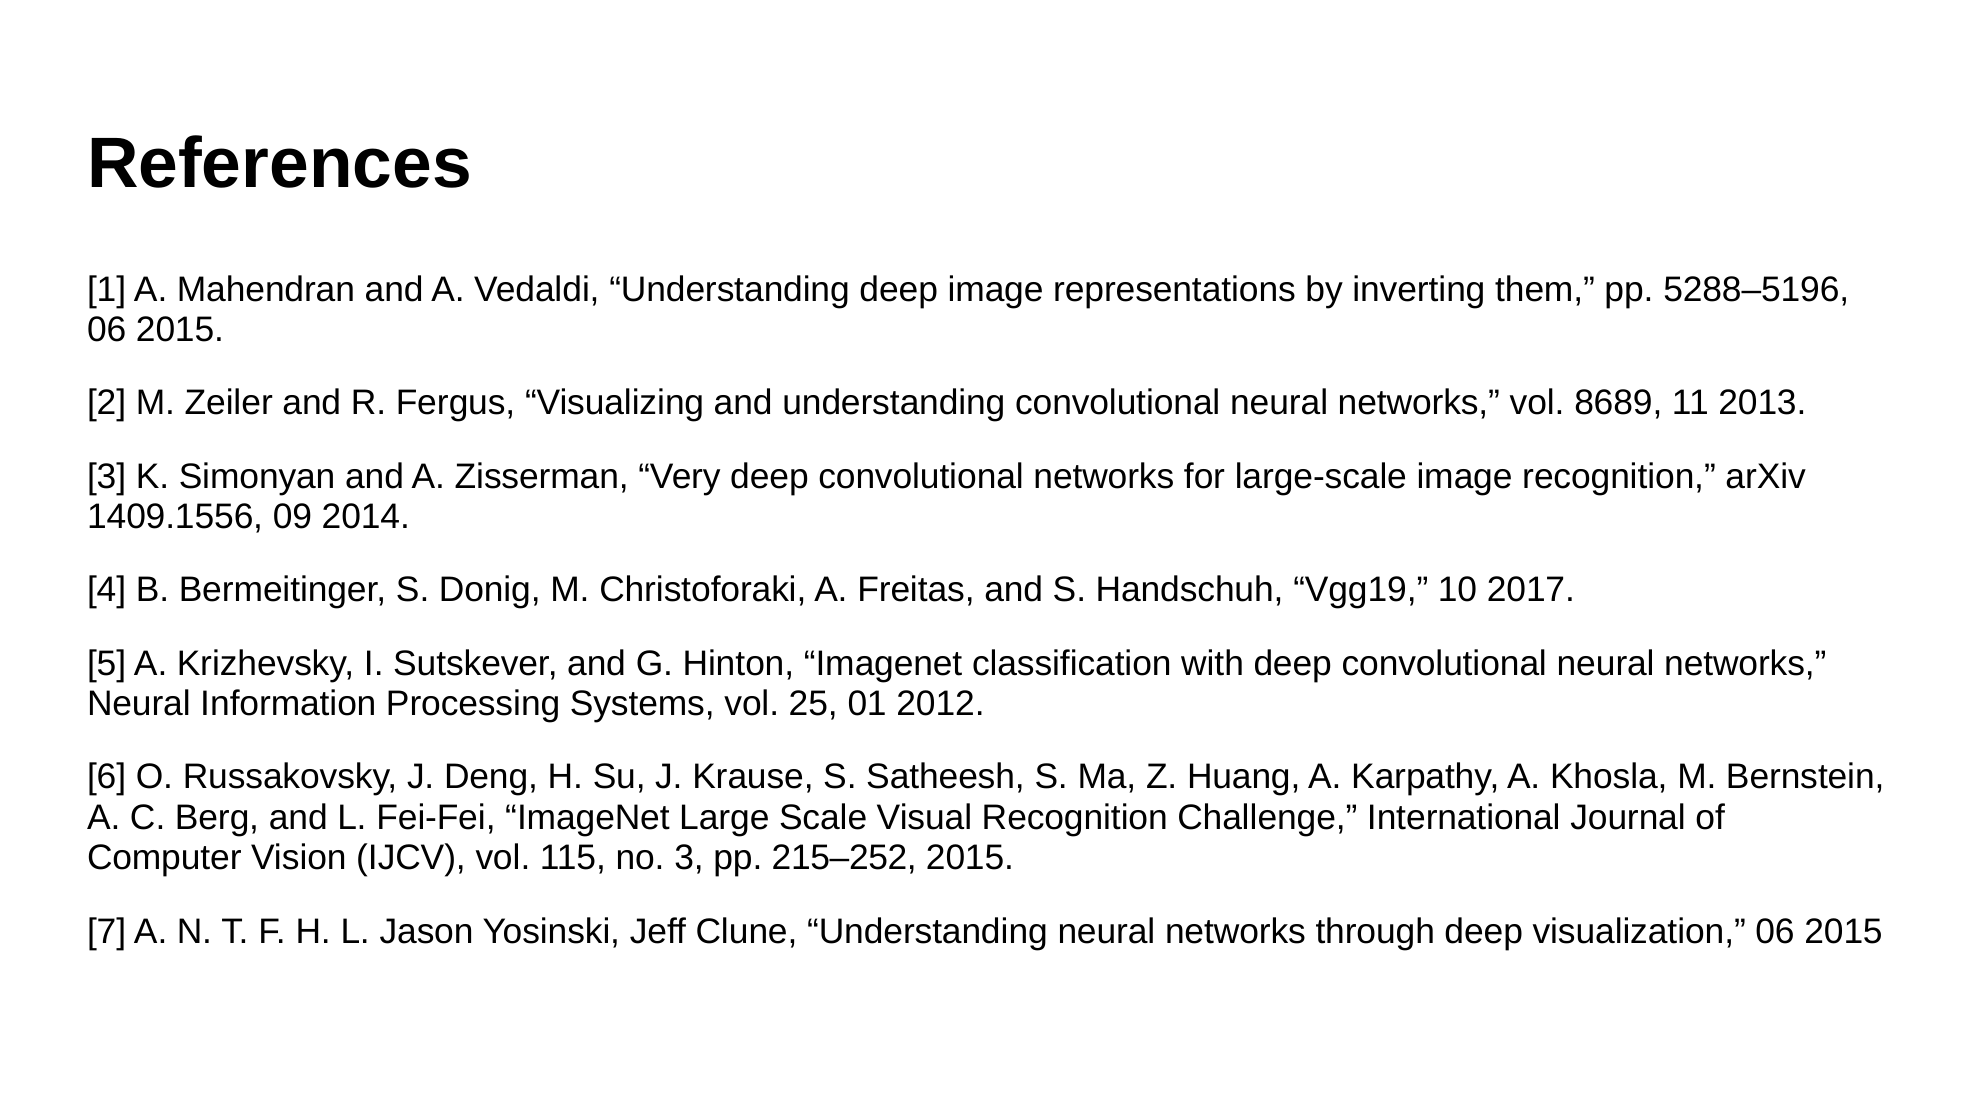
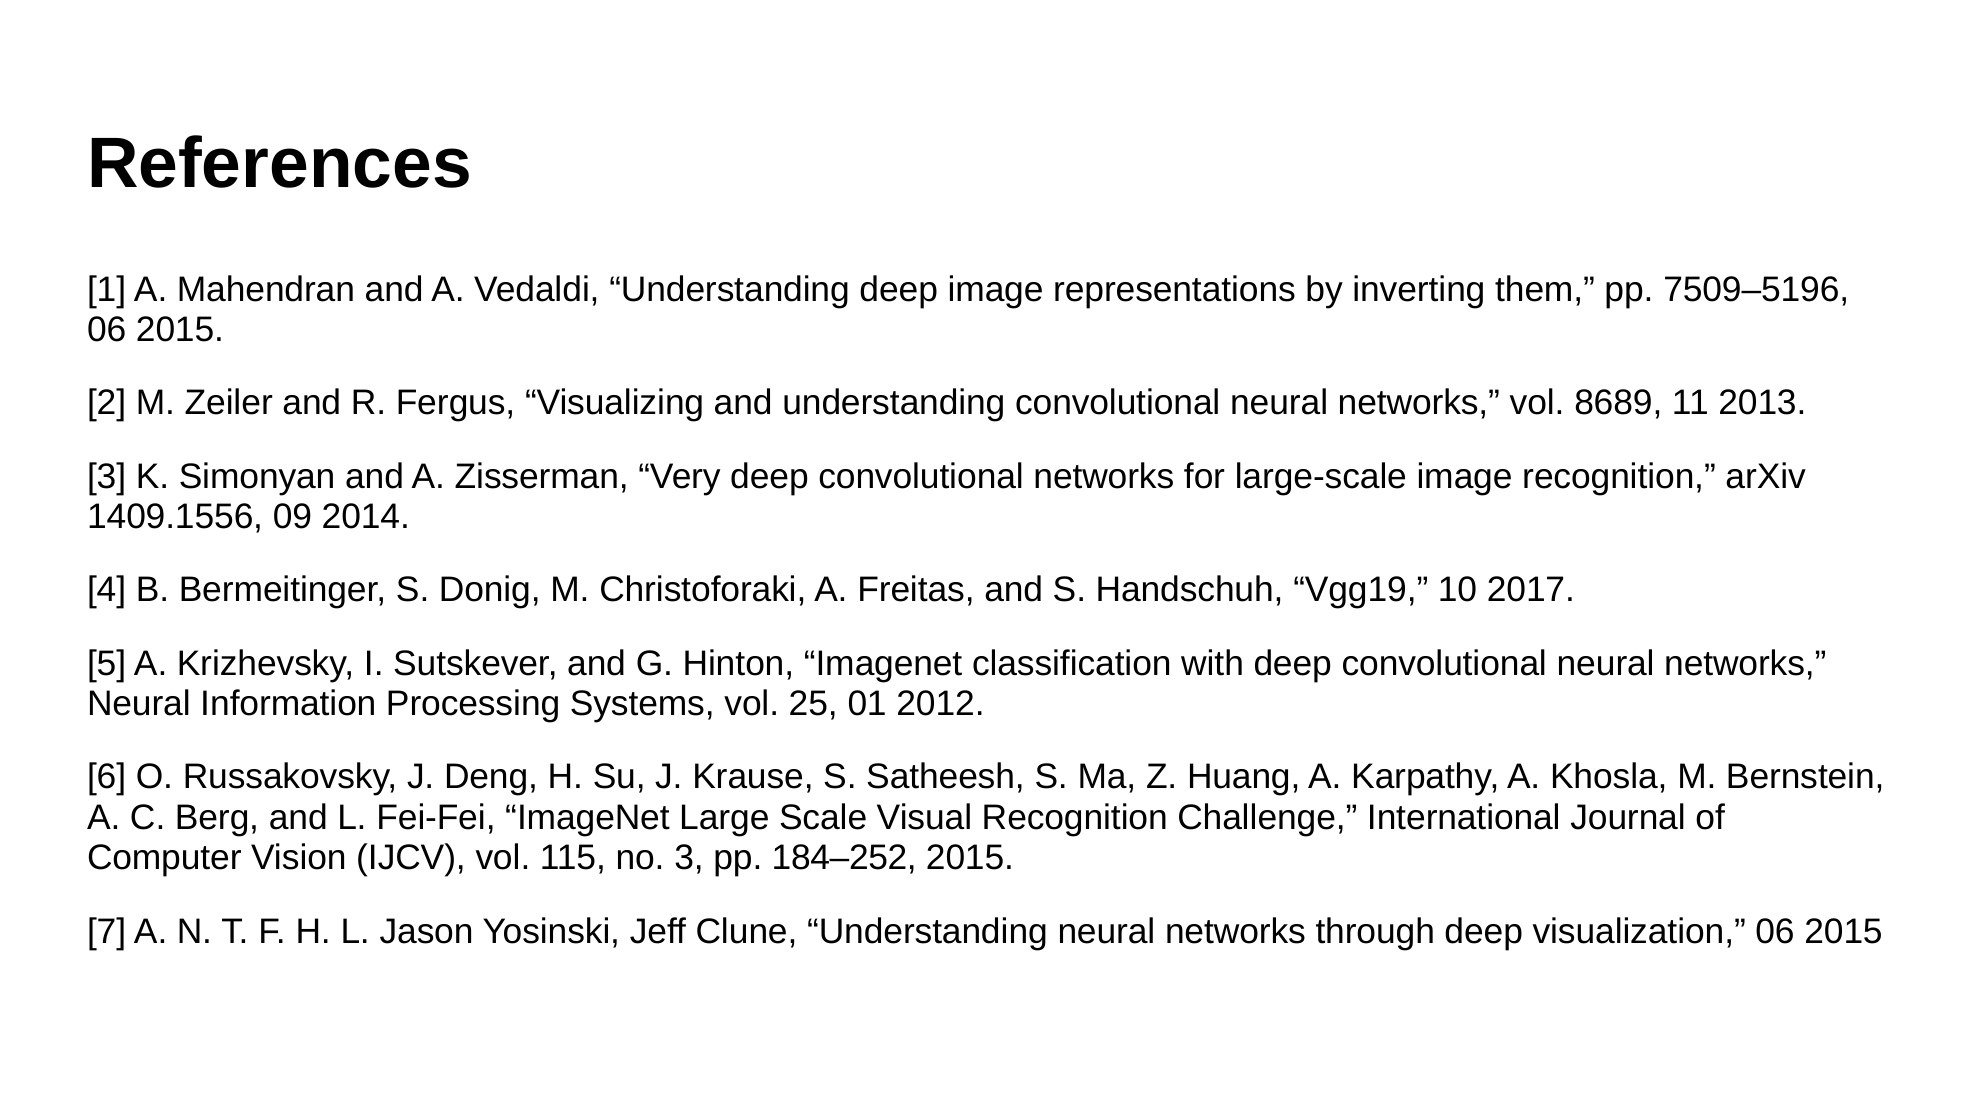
5288–5196: 5288–5196 -> 7509–5196 (1756, 289)
215–252: 215–252 -> 184–252 (844, 858)
